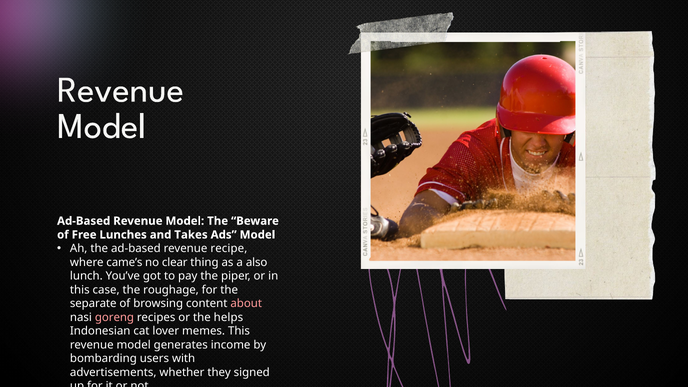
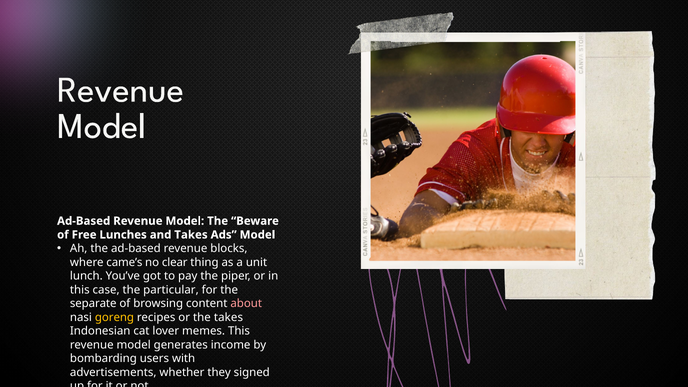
recipe: recipe -> blocks (229, 248)
also: also -> unit (257, 262)
roughage: roughage -> particular (171, 290)
goreng colour: pink -> yellow (114, 317)
the helps: helps -> takes (228, 317)
